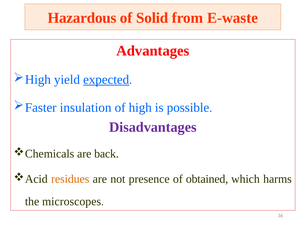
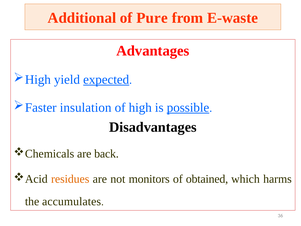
Hazardous: Hazardous -> Additional (82, 18)
Solid: Solid -> Pure (152, 18)
possible underline: none -> present (188, 107)
Disadvantages colour: purple -> black (153, 127)
presence: presence -> monitors (149, 179)
microscopes: microscopes -> accumulates (72, 201)
